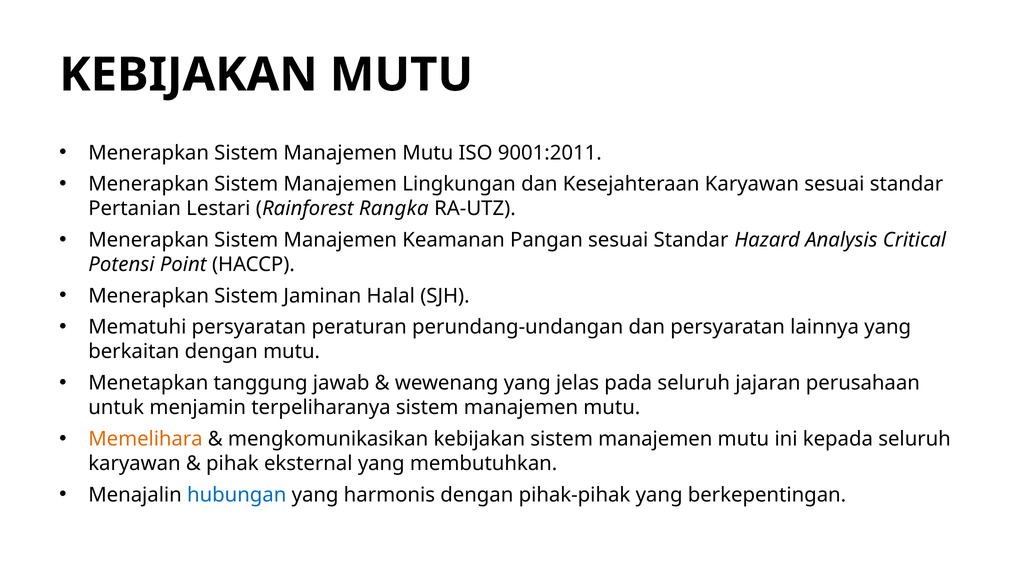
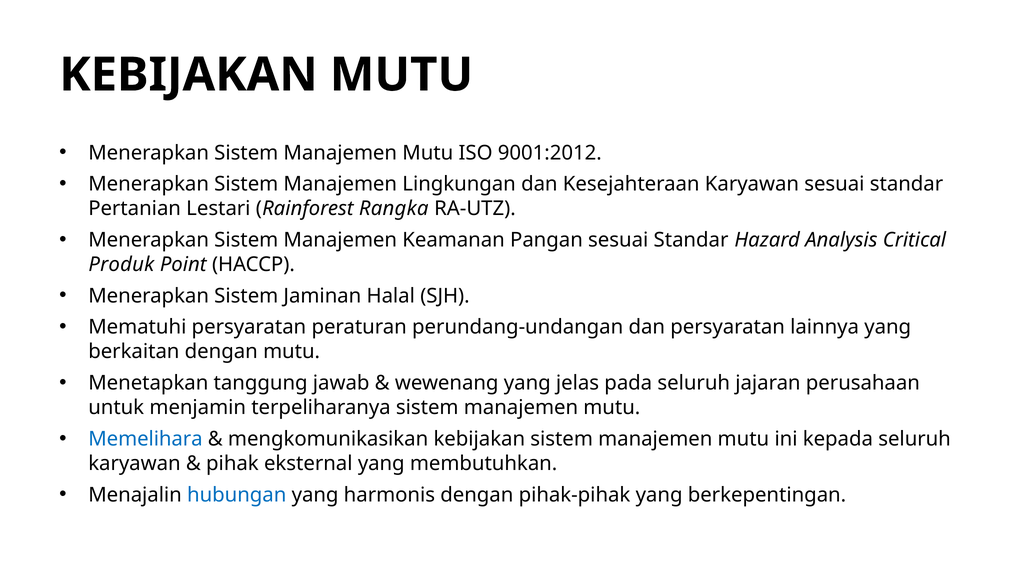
9001:2011: 9001:2011 -> 9001:2012 (550, 153)
Potensi: Potensi -> Produk (121, 265)
Memelihara colour: orange -> blue (145, 439)
